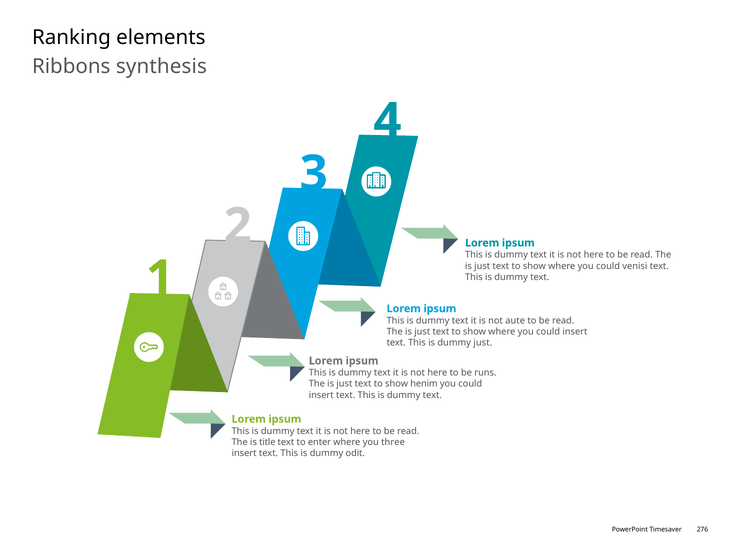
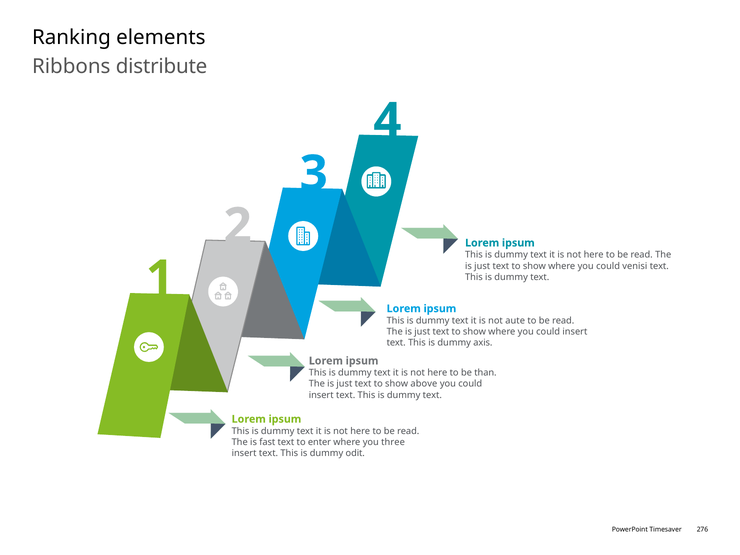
synthesis: synthesis -> distribute (162, 67)
dummy just: just -> axis (483, 343)
runs: runs -> than (485, 373)
henim: henim -> above (424, 384)
title: title -> fast (267, 442)
